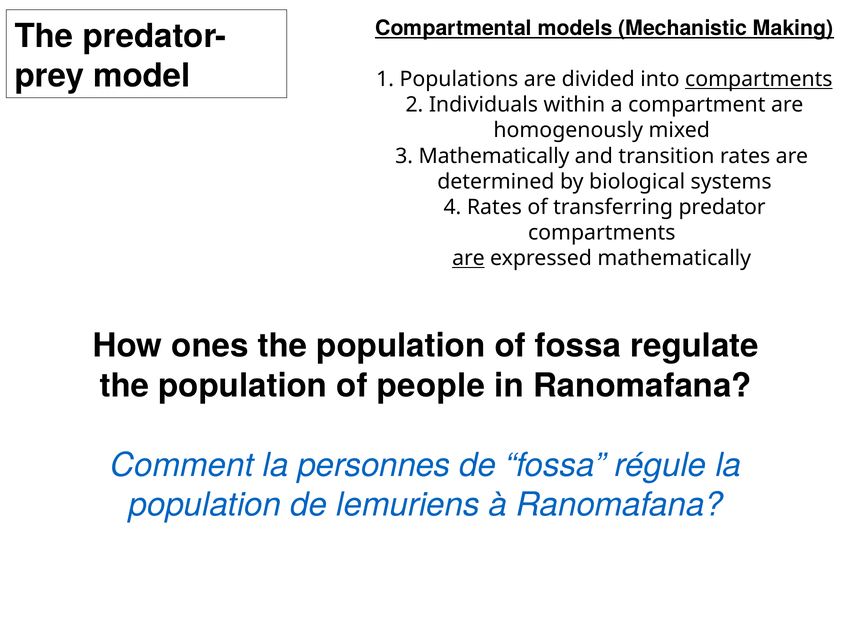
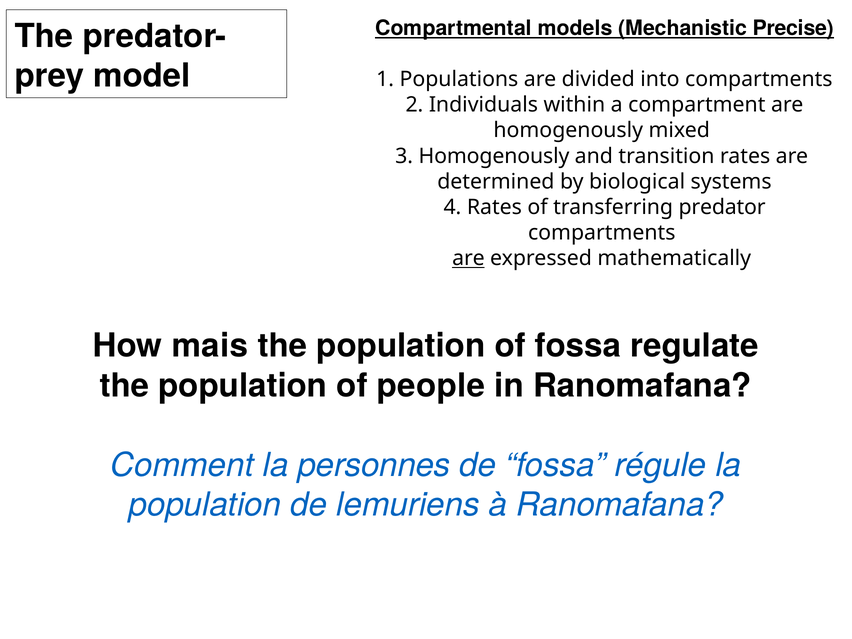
Making: Making -> Precise (793, 28)
compartments underline: present -> none (759, 79)
3 Mathematically: Mathematically -> Homogenously (494, 156)
ones: ones -> mais (210, 346)
